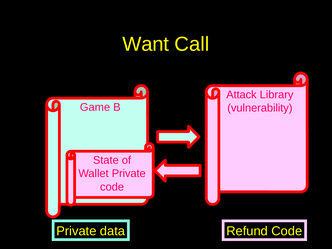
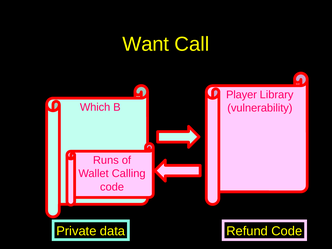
Attack: Attack -> Player (241, 95)
Game: Game -> Which (95, 107)
State: State -> Runs (106, 160)
Wallet Private: Private -> Calling (129, 174)
